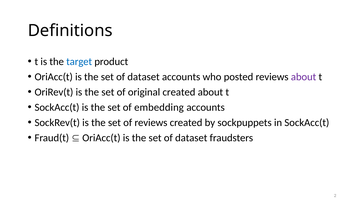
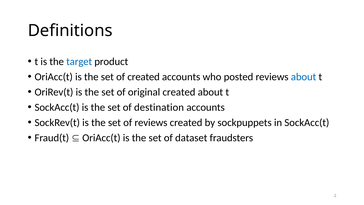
dataset: dataset -> created (144, 77)
about colour: purple -> blue (304, 77)
embedding: embedding -> destination (159, 107)
